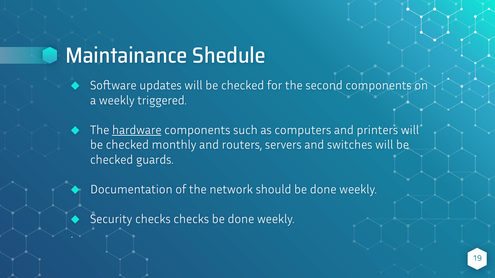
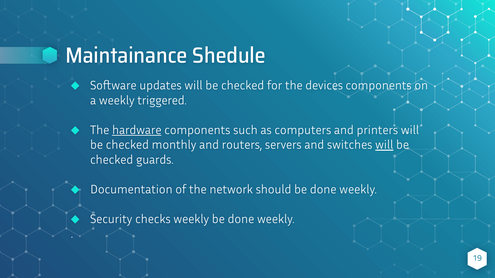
second: second -> devices (324, 86)
will underline: none -> present (384, 145)
checks checks: checks -> weekly (191, 219)
